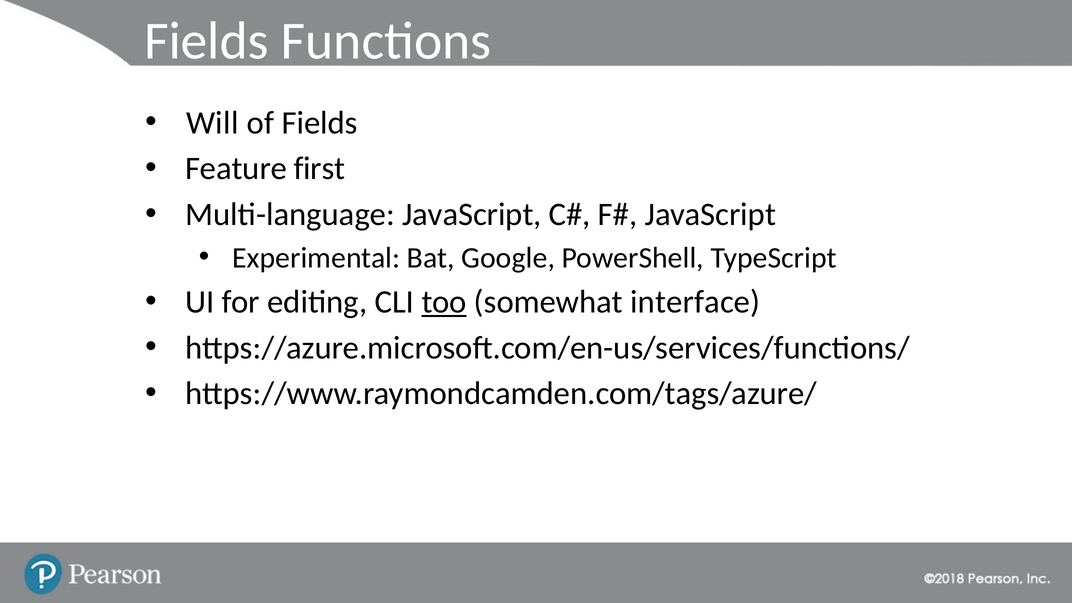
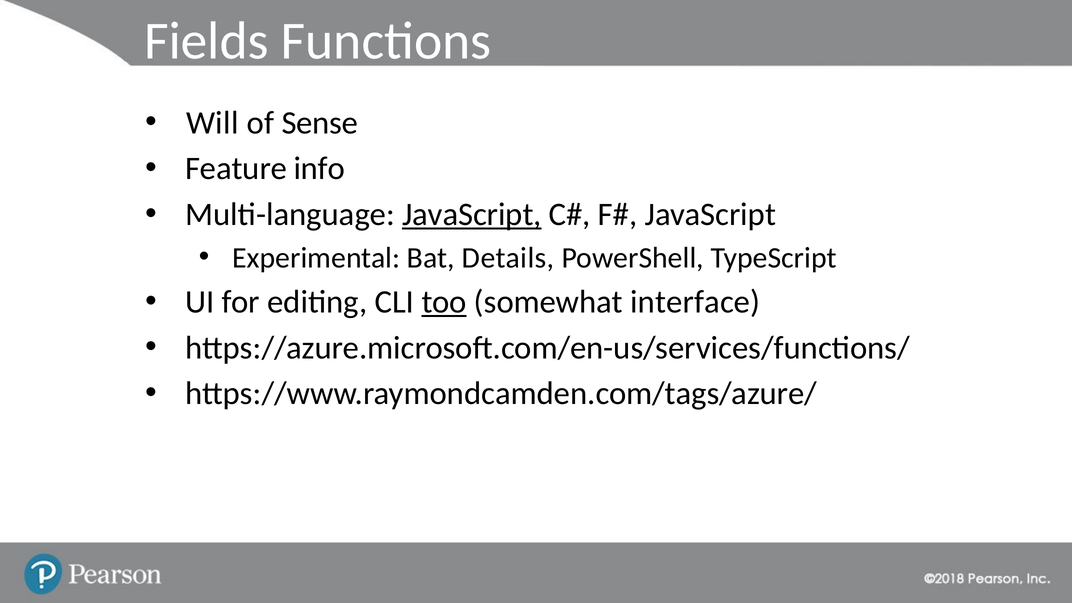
of Fields: Fields -> Sense (320, 123)
first: first -> info (319, 169)
JavaScript underline: none -> present (472, 214)
Google: Google -> Details (508, 258)
